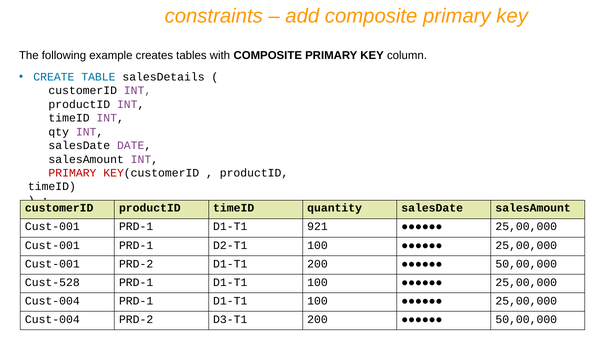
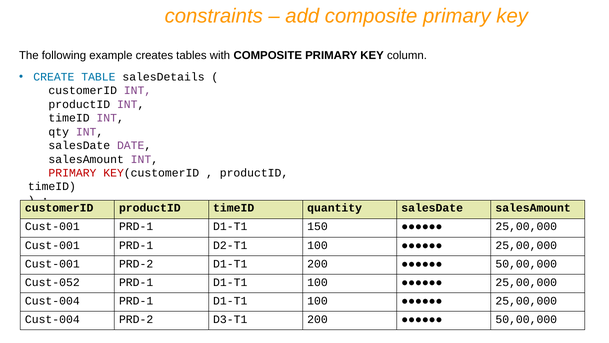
921: 921 -> 150 (318, 226)
Cust-528: Cust-528 -> Cust-052 (52, 282)
